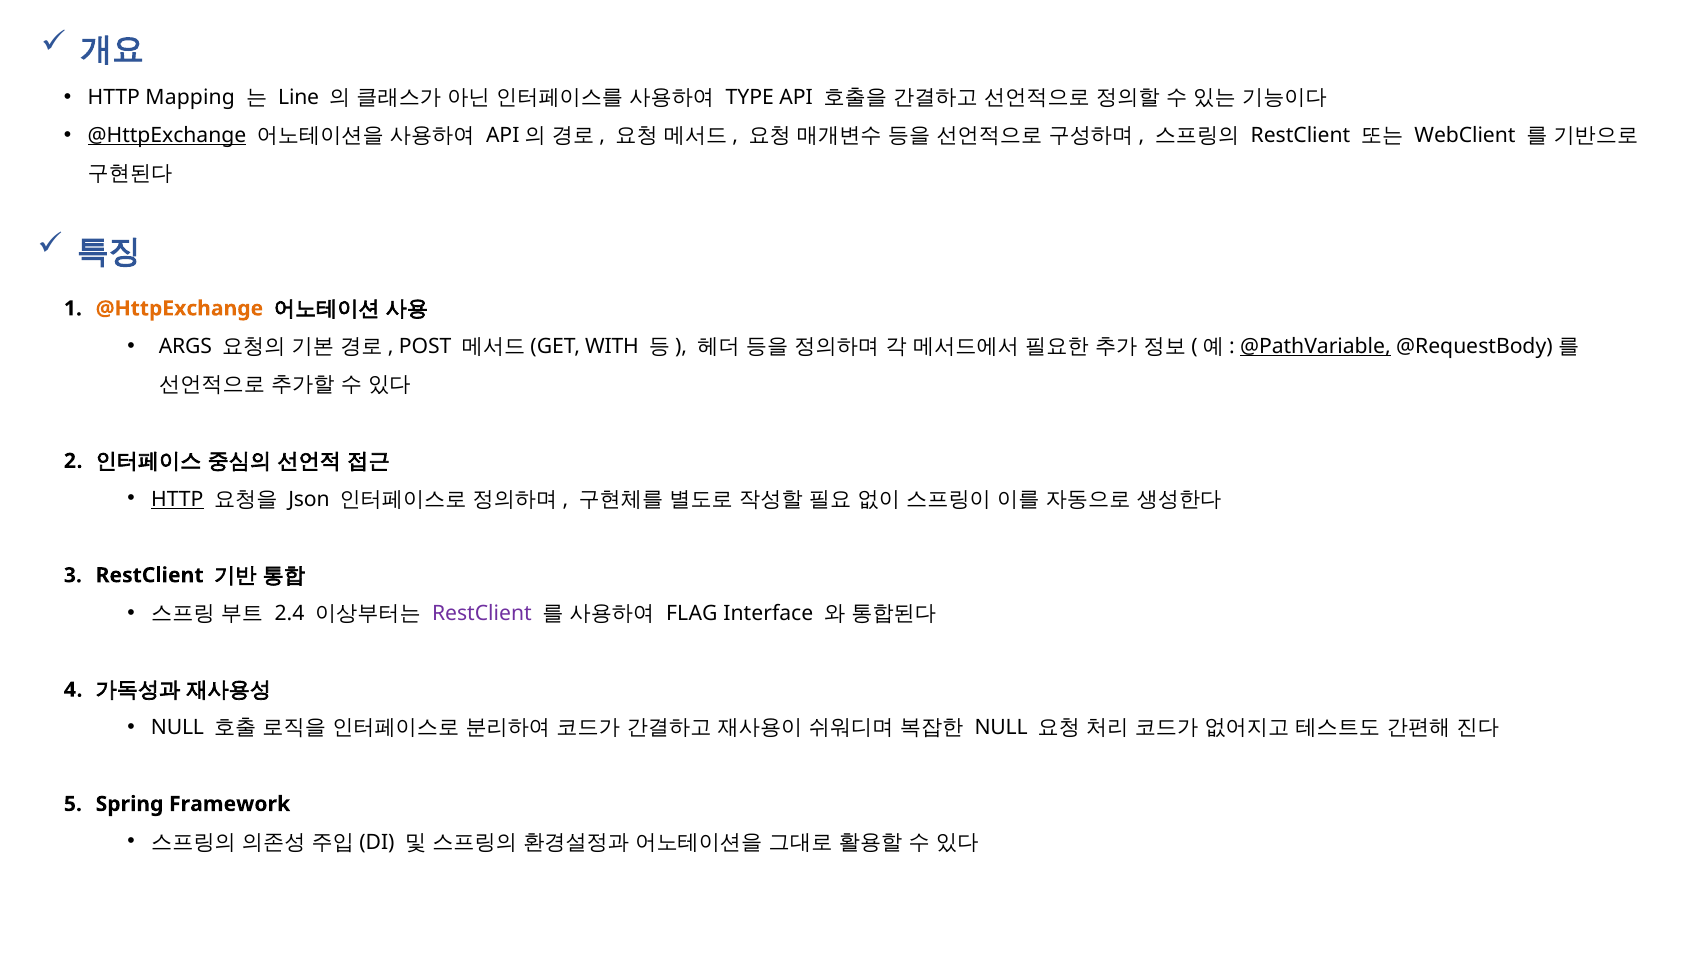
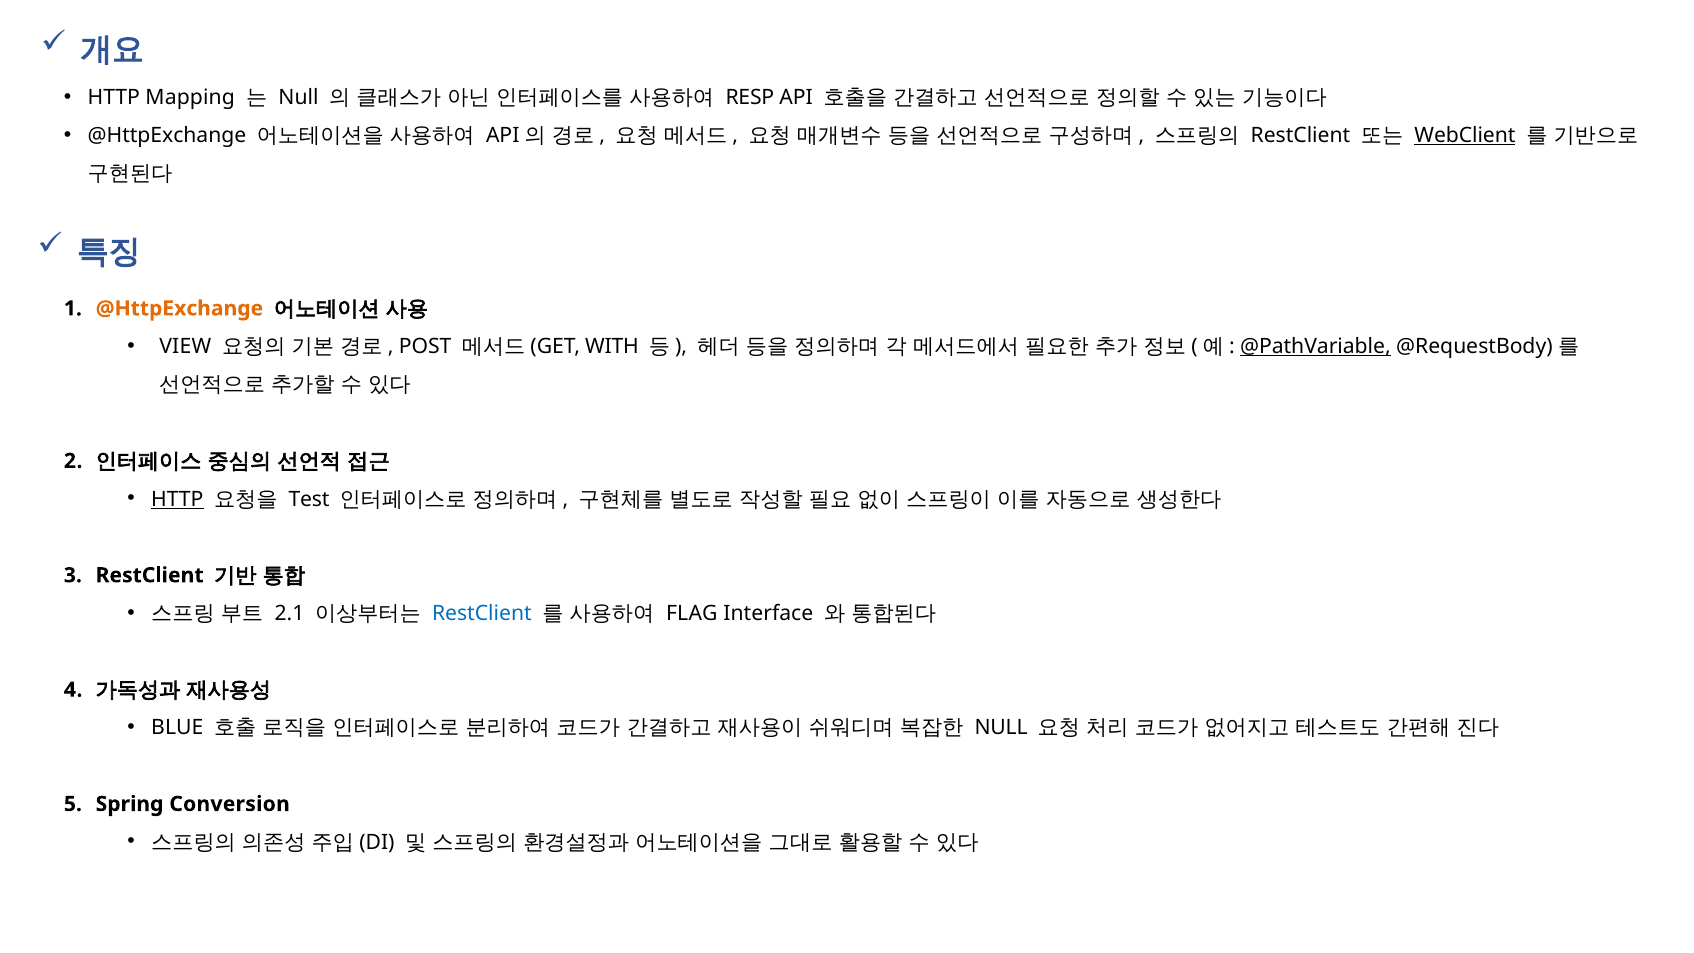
Line: Line -> Null (298, 97)
TYPE: TYPE -> RESP (750, 97)
@HttpExchange underline: present -> none (167, 136)
WebClient underline: none -> present (1465, 136)
ARGS: ARGS -> VIEW (185, 347)
Json: Json -> Test (309, 499)
2.4: 2.4 -> 2.1 (290, 613)
RestClient colour: purple -> blue (482, 613)
NULL: NULL -> BLUE (177, 728)
Framework: Framework -> Conversion (230, 804)
